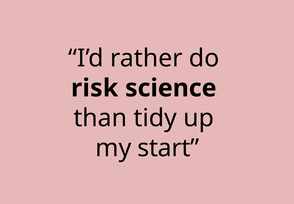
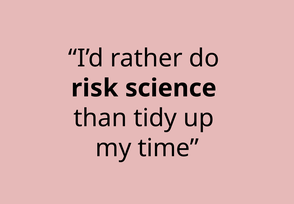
start: start -> time (168, 148)
